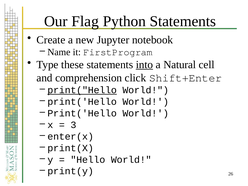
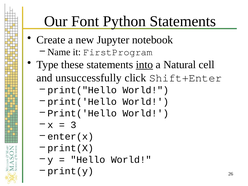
Flag: Flag -> Font (85, 21)
comprehension: comprehension -> unsuccessfully (89, 78)
print("Hello underline: present -> none (82, 90)
